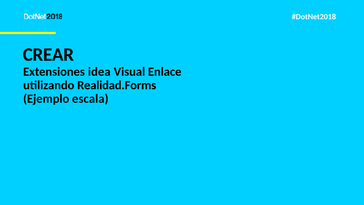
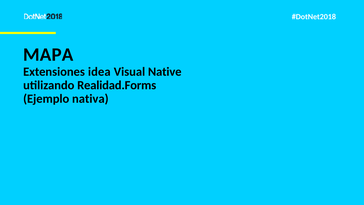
CREAR: CREAR -> MAPA (48, 55)
Enlace: Enlace -> Native (165, 72)
escala: escala -> nativa (90, 99)
